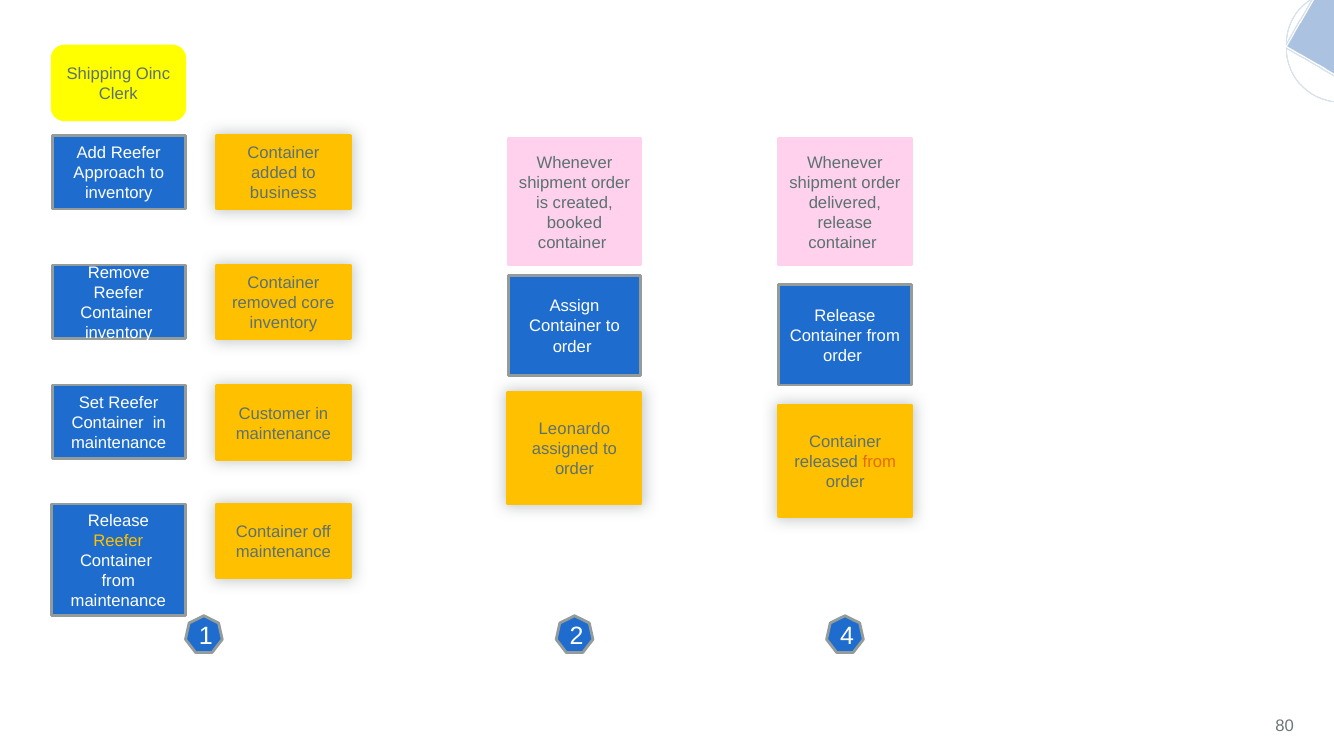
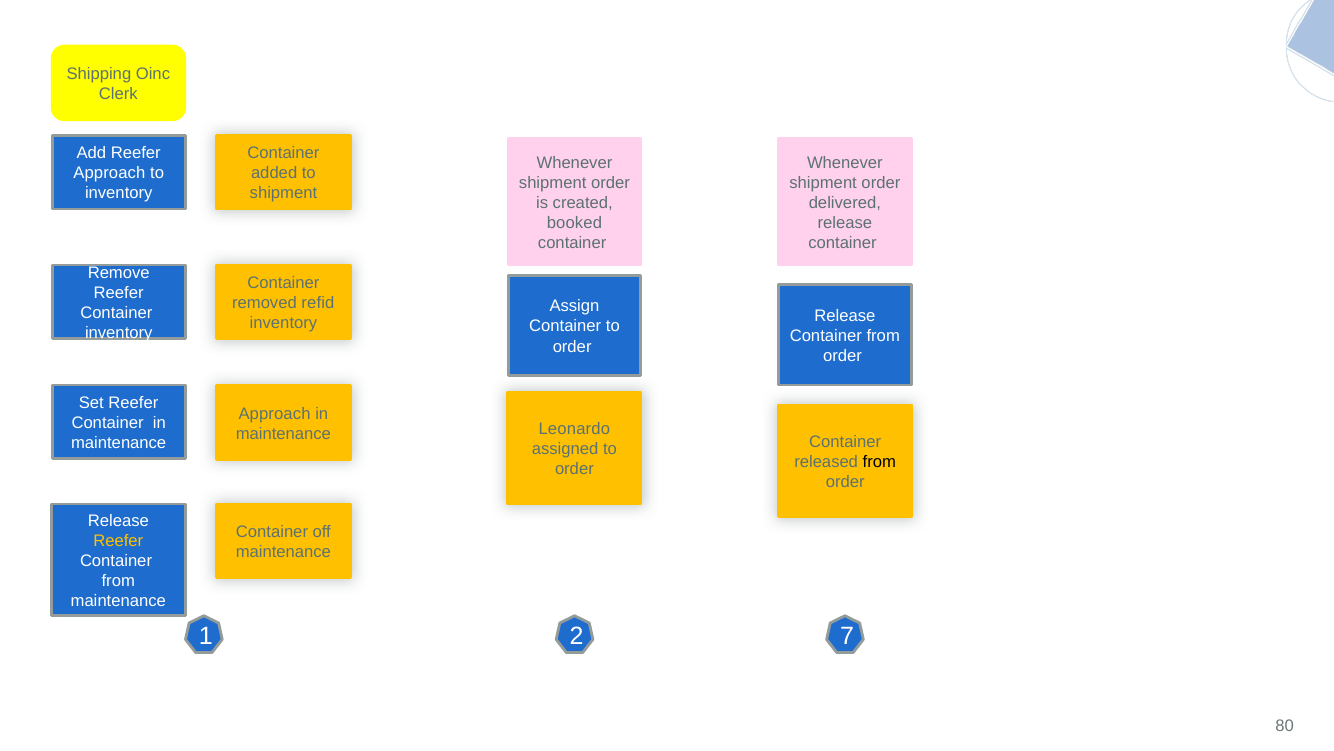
business: business -> shipment (283, 193)
core: core -> refid (318, 303)
Customer: Customer -> Approach (275, 413)
from colour: orange -> black (879, 462)
4: 4 -> 7 (847, 635)
